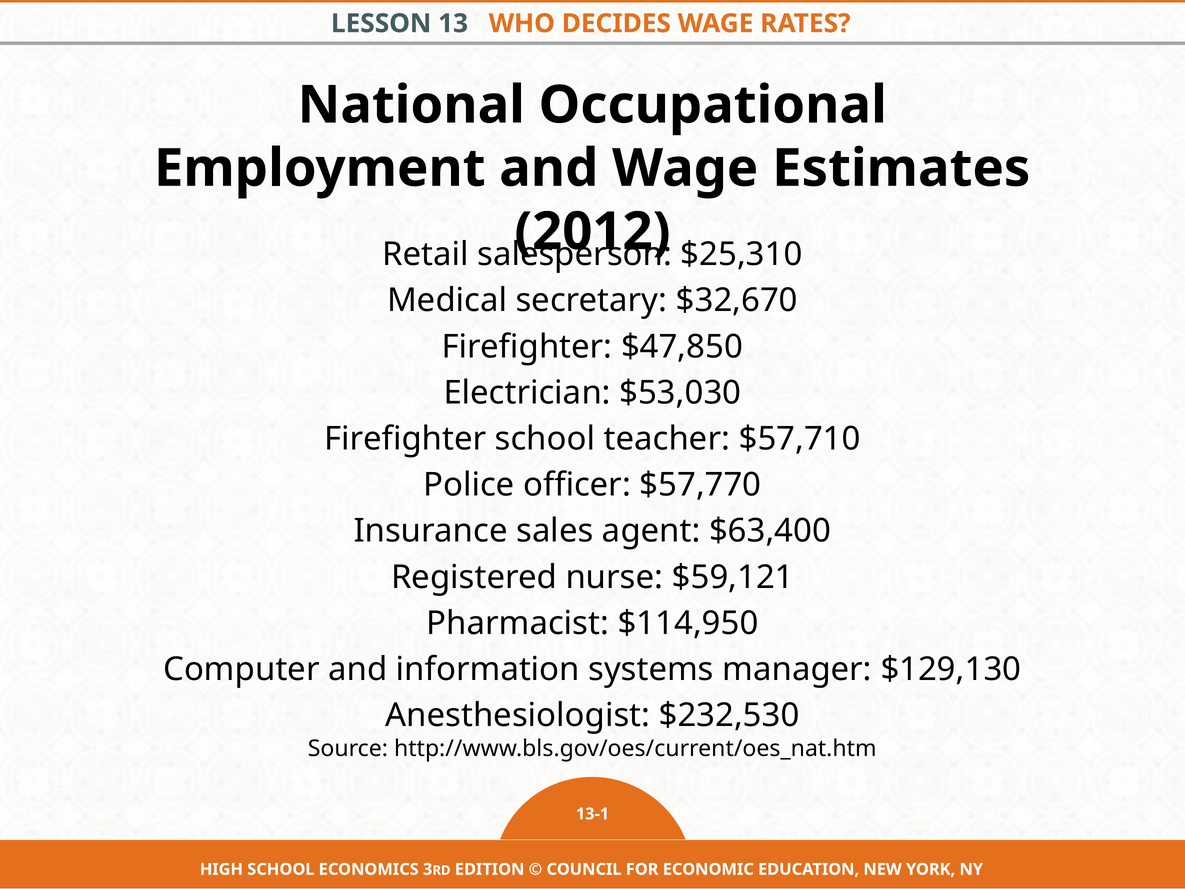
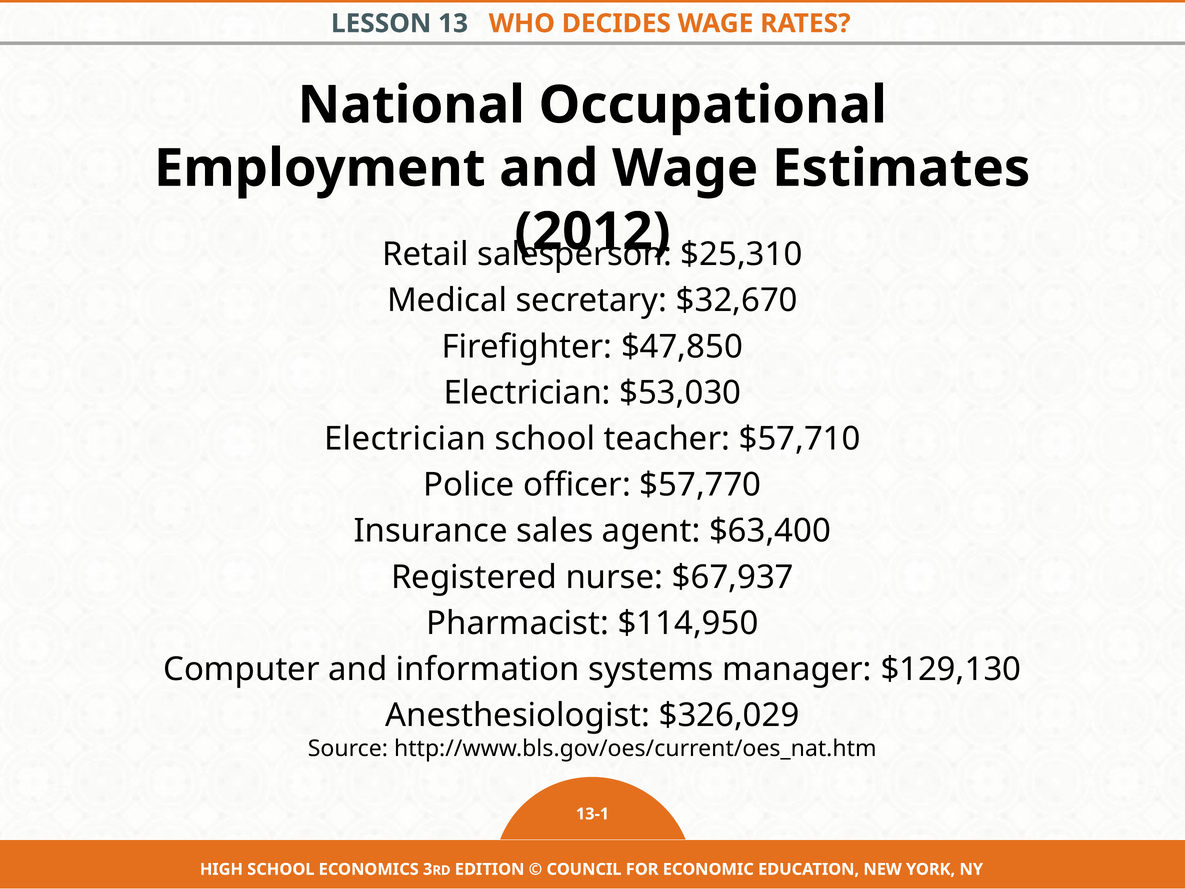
Firefighter: Firefighter -> Electrician (405, 439)
$59,121: $59,121 -> $67,937 (733, 577)
$232,530: $232,530 -> $326,029 (729, 715)
